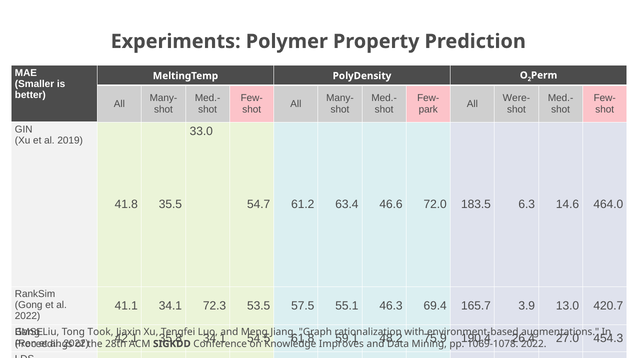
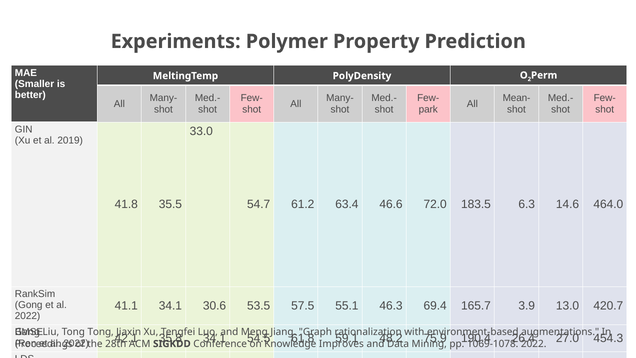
Were-: Were- -> Mean- (517, 98)
34.1 72.3: 72.3 -> 30.6 (214, 306)
Tong Took: Took -> Tong (101, 332)
